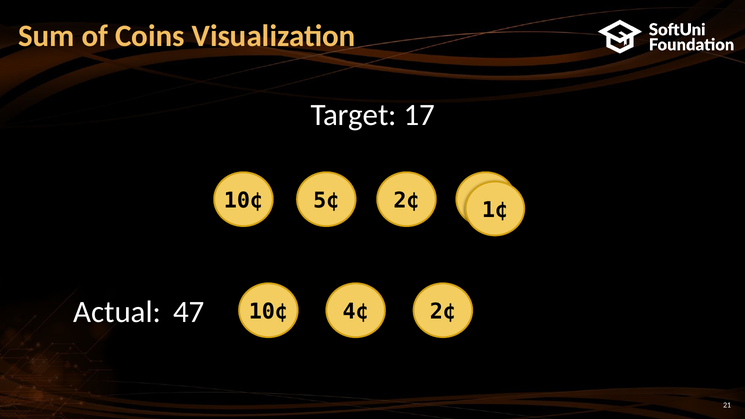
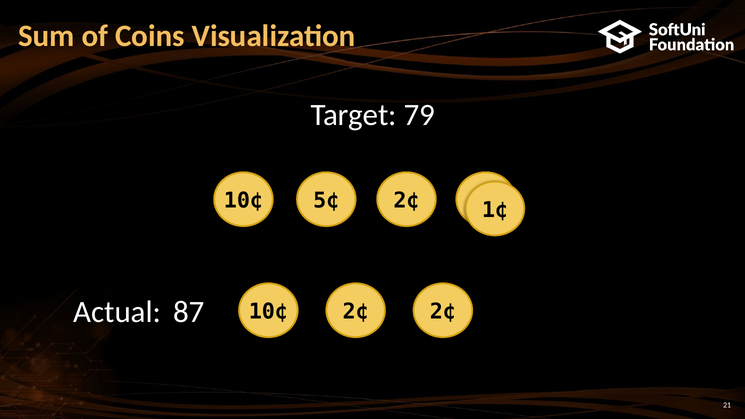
17: 17 -> 79 (419, 115)
47: 47 -> 87 (189, 312)
4¢: 4¢ -> 2¢ (356, 312)
